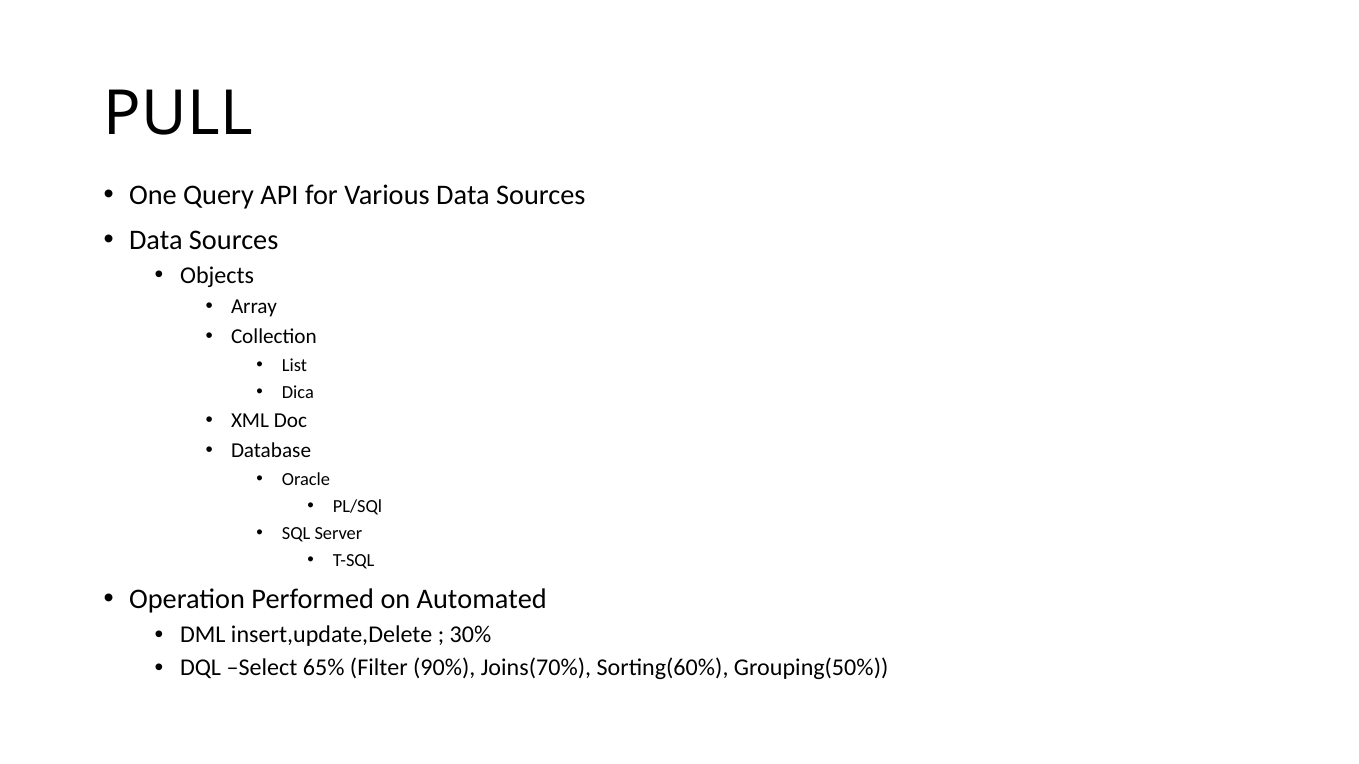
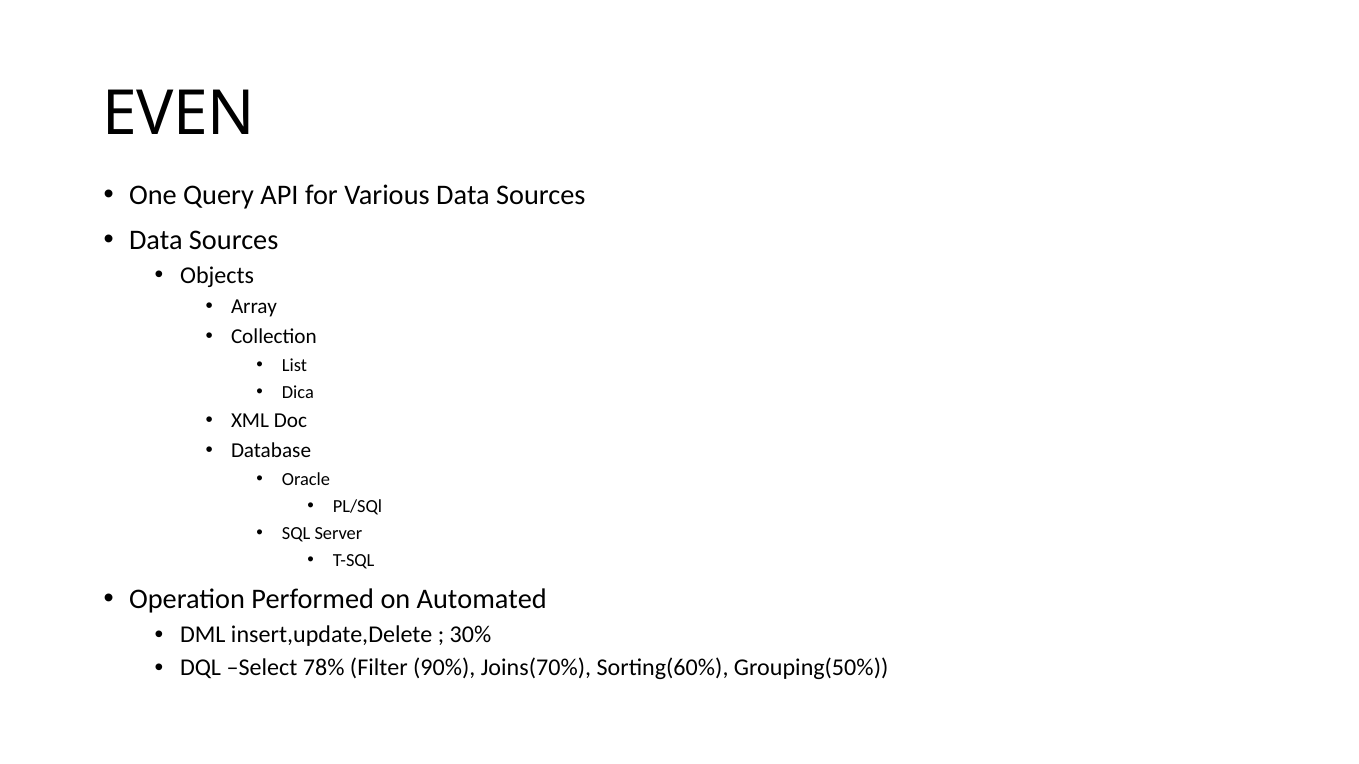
PULL: PULL -> EVEN (179, 114)
65%: 65% -> 78% (324, 668)
